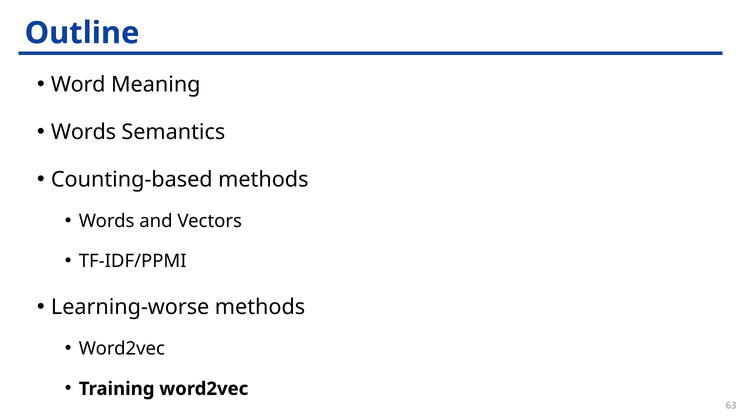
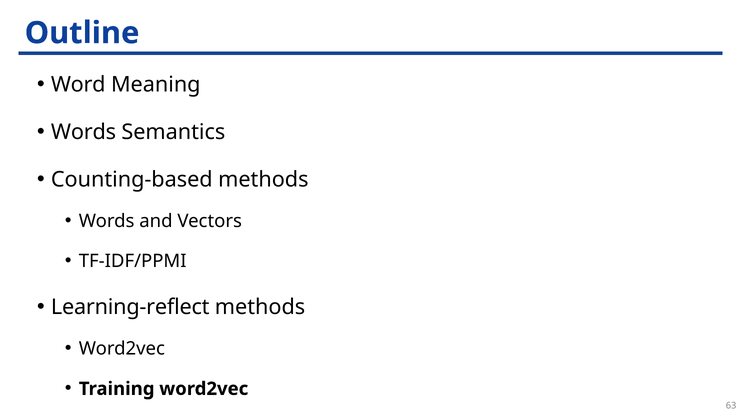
Learning-worse: Learning-worse -> Learning-reflect (130, 307)
